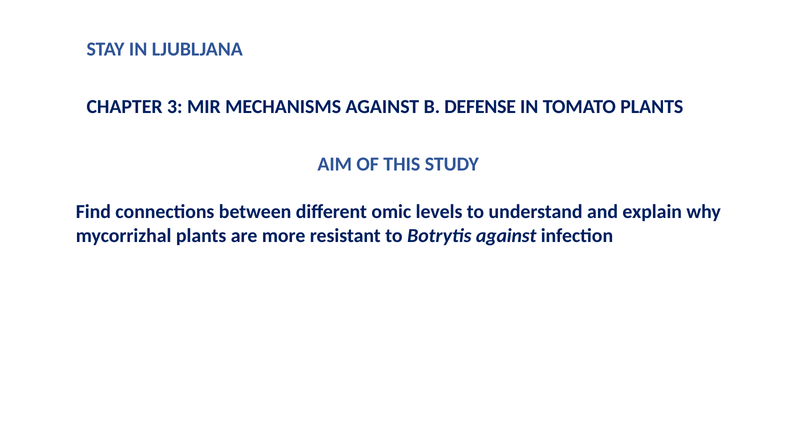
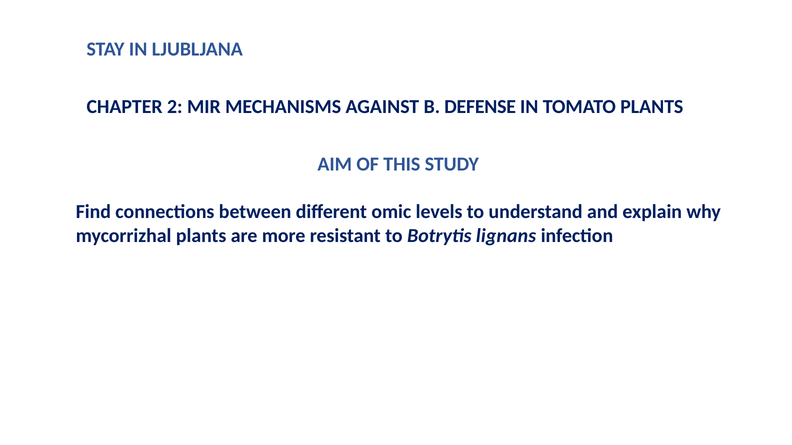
3: 3 -> 2 (175, 107)
Botrytis against: against -> lignans (506, 236)
